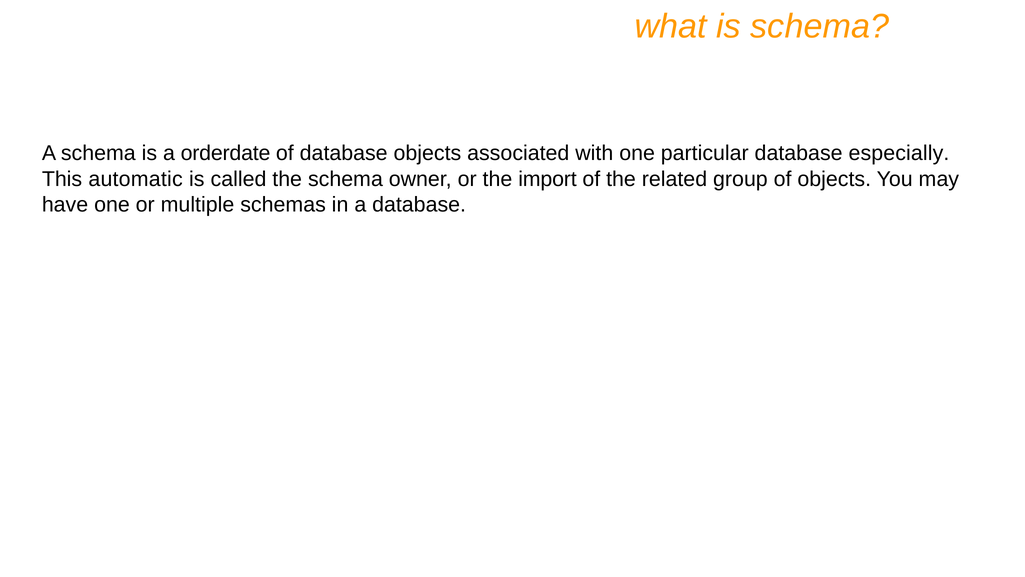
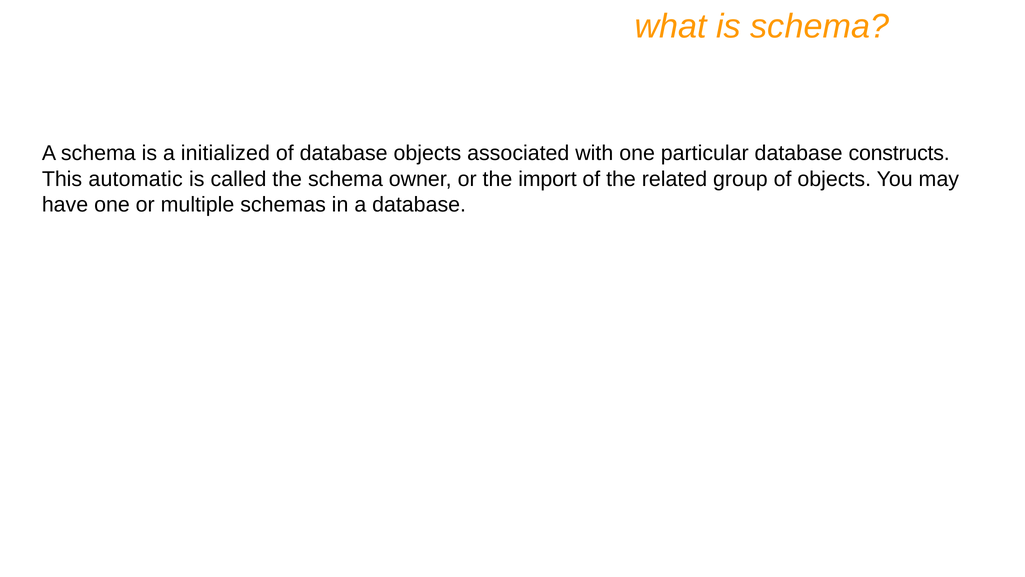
orderdate: orderdate -> initialized (225, 153)
especially: especially -> constructs (899, 153)
